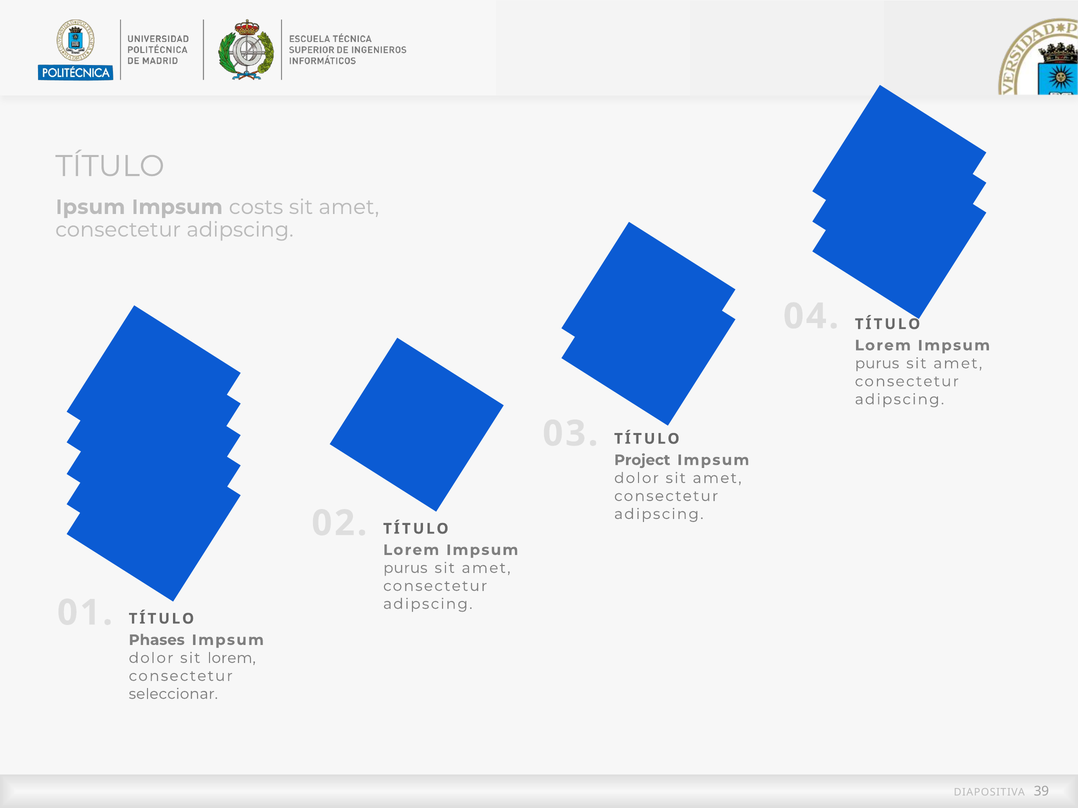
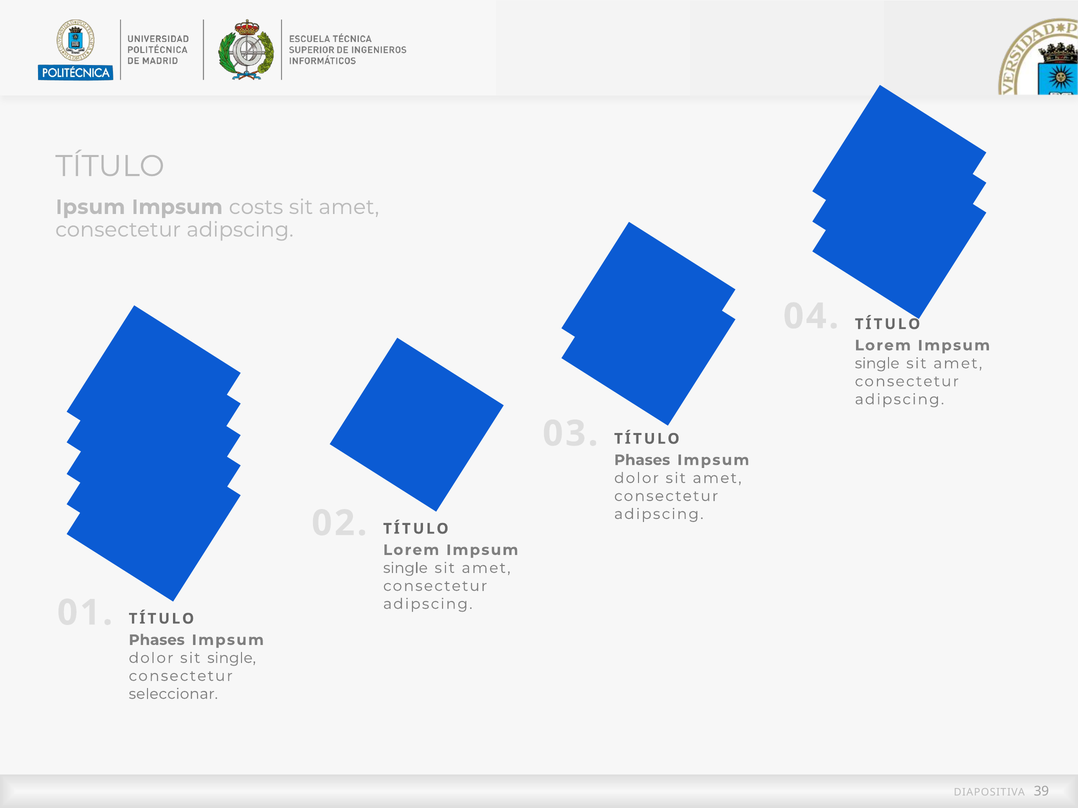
purus: purus -> single (877, 364)
Project: Project -> Phases (642, 460)
purus: purus -> single (405, 568)
sit lorem: lorem -> single (232, 658)
